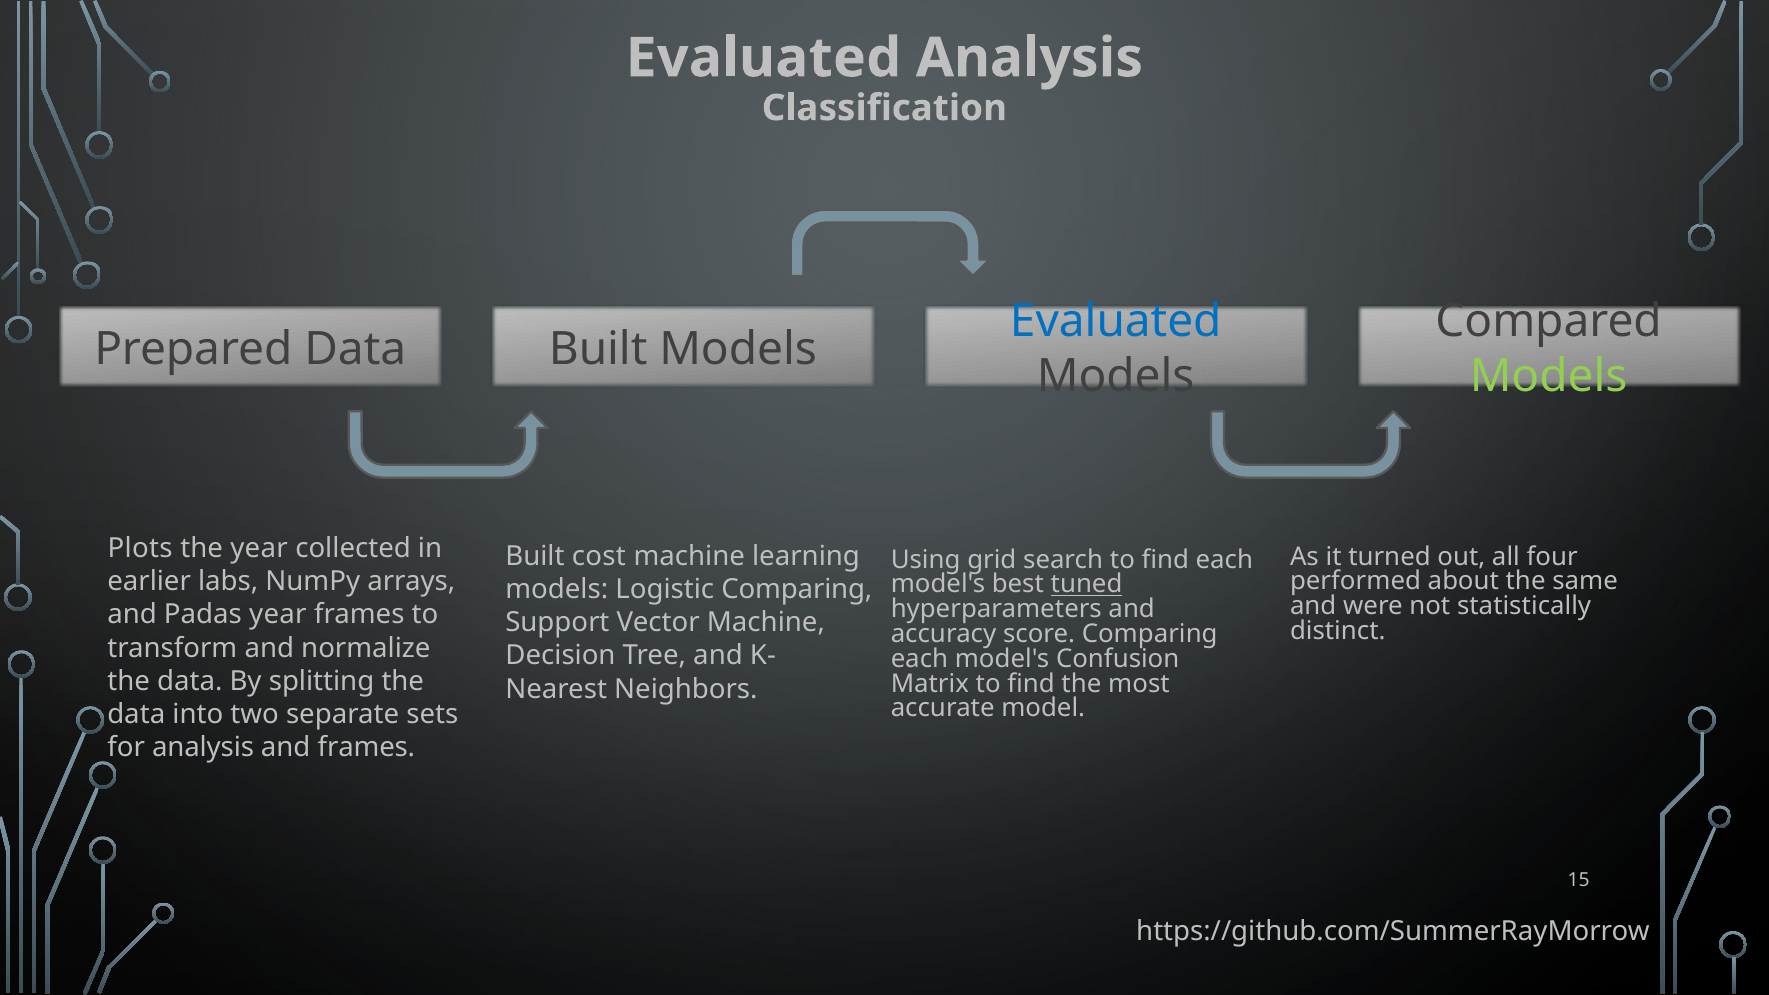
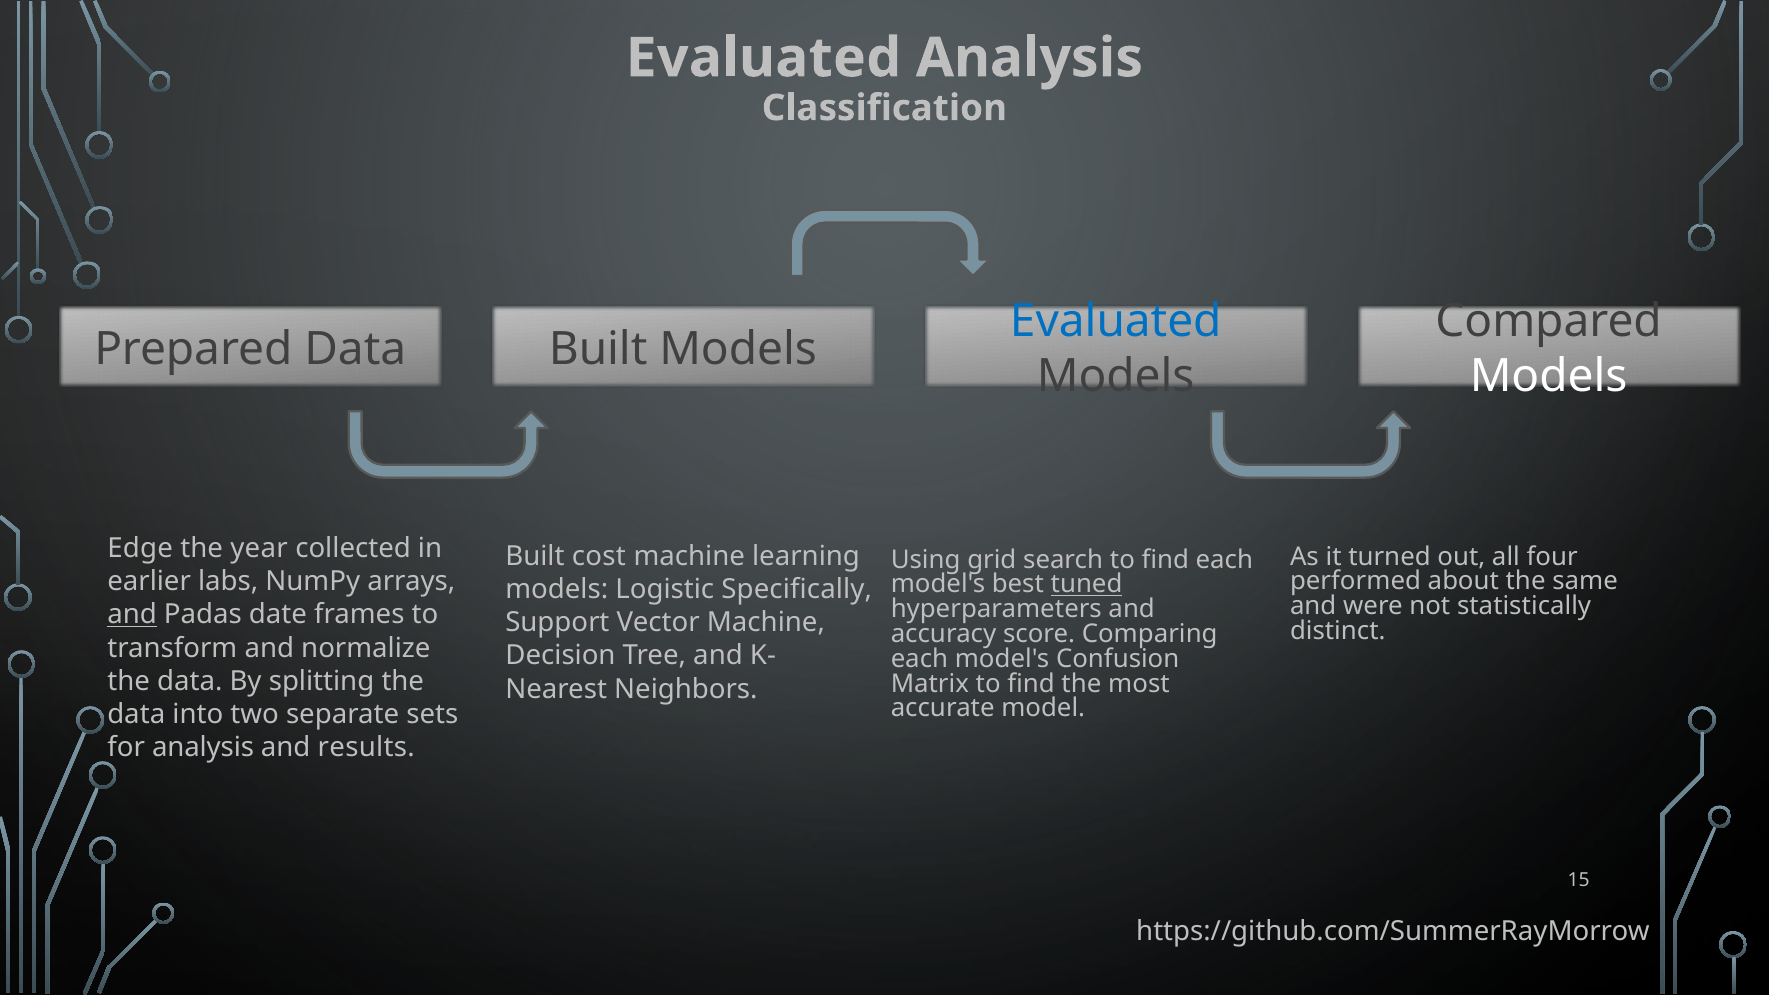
Models colour: light green -> white (1549, 377)
Plots: Plots -> Edge (140, 548)
Logistic Comparing: Comparing -> Specifically (797, 589)
and underline: none -> present (132, 615)
Padas year: year -> date (278, 615)
and frames: frames -> results (366, 747)
